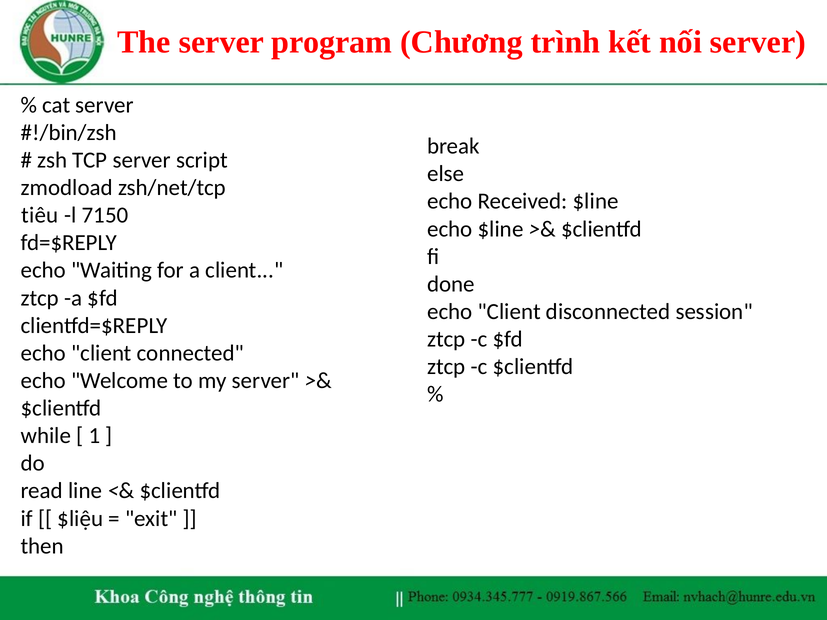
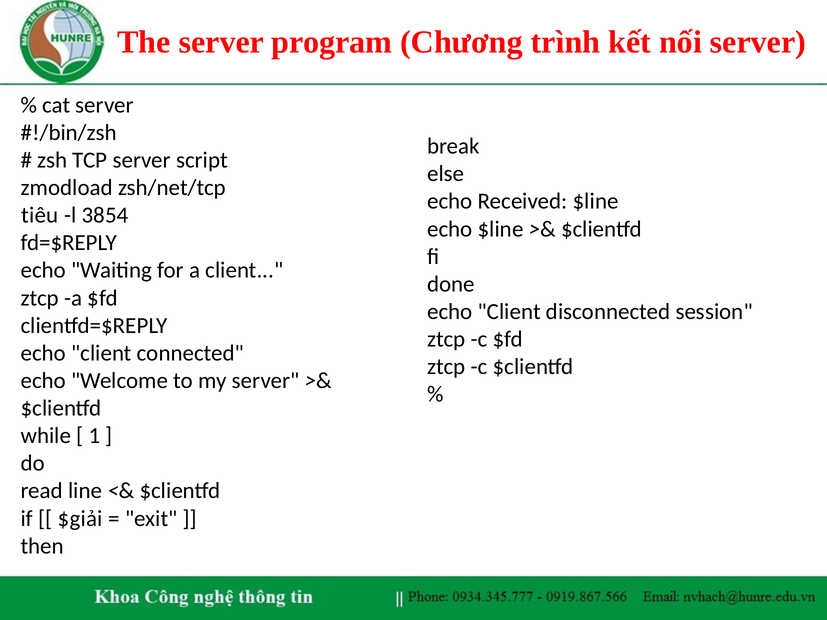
7150: 7150 -> 3854 (105, 215)
$liệu: $liệu -> $giải (80, 519)
